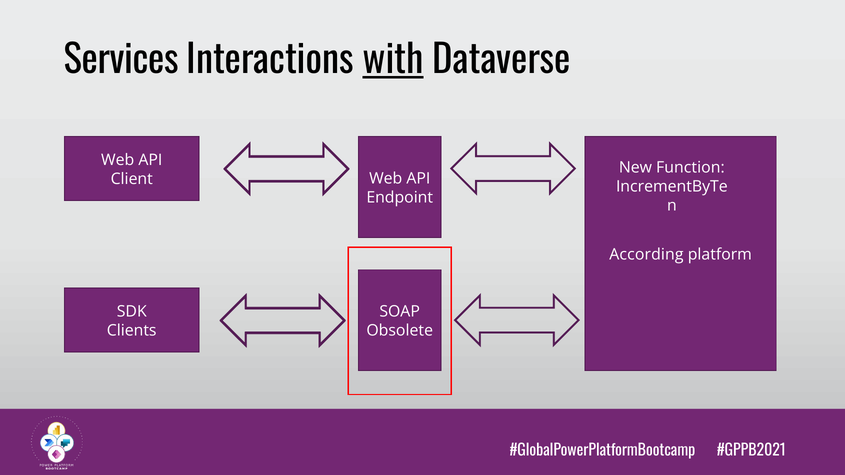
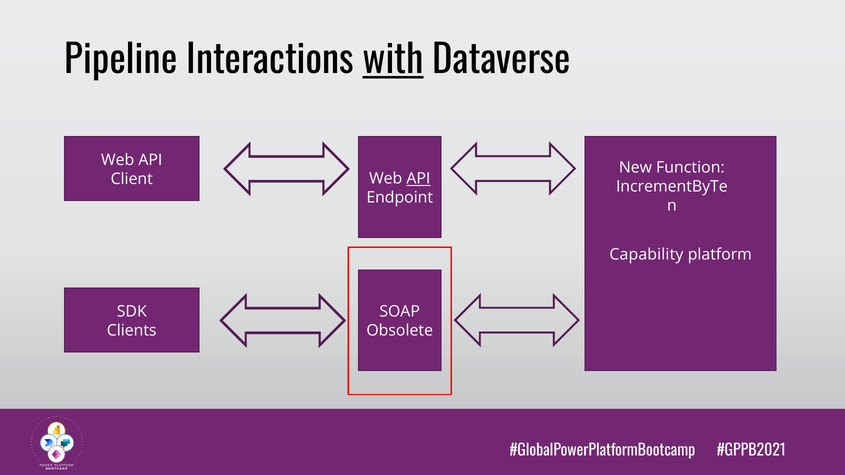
Services: Services -> Pipeline (121, 61)
API underline: none -> present (418, 179)
According: According -> Capability (646, 255)
